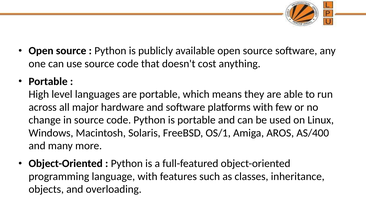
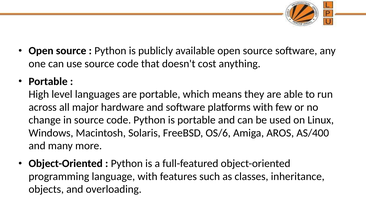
OS/1: OS/1 -> OS/6 (218, 133)
